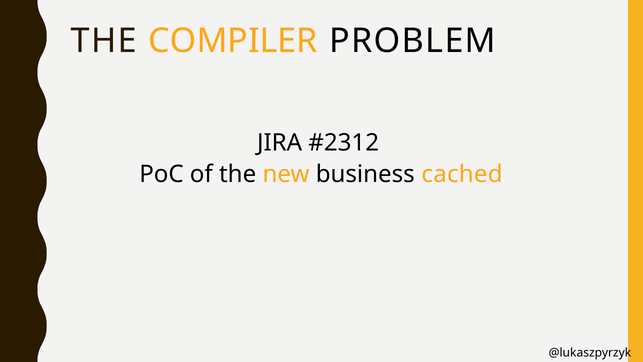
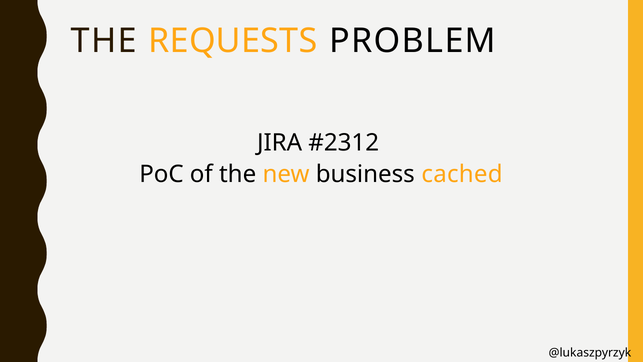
COMPILER: COMPILER -> REQUESTS (233, 41)
